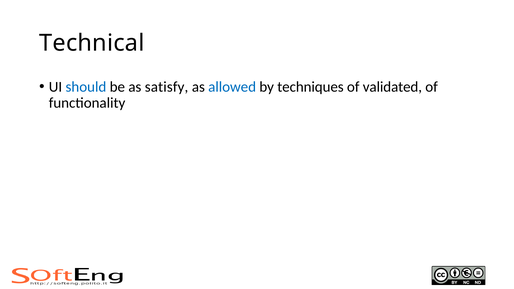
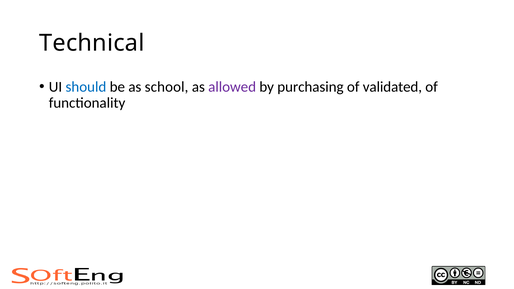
satisfy: satisfy -> school (167, 87)
allowed colour: blue -> purple (232, 87)
techniques: techniques -> purchasing (310, 87)
